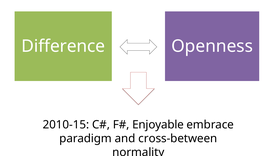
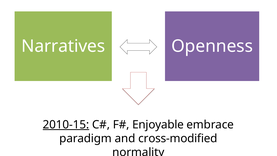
Difference: Difference -> Narratives (63, 46)
2010-15 underline: none -> present (66, 124)
cross-between: cross-between -> cross-modified (178, 138)
